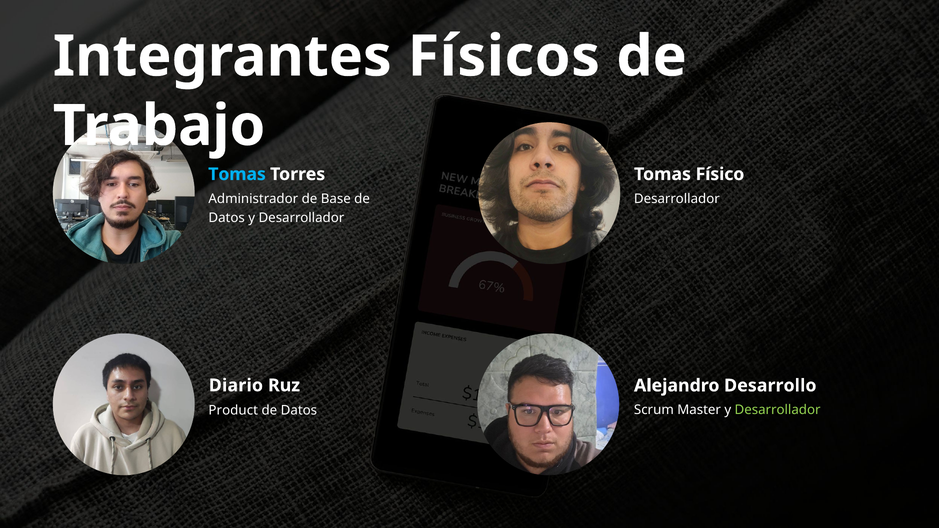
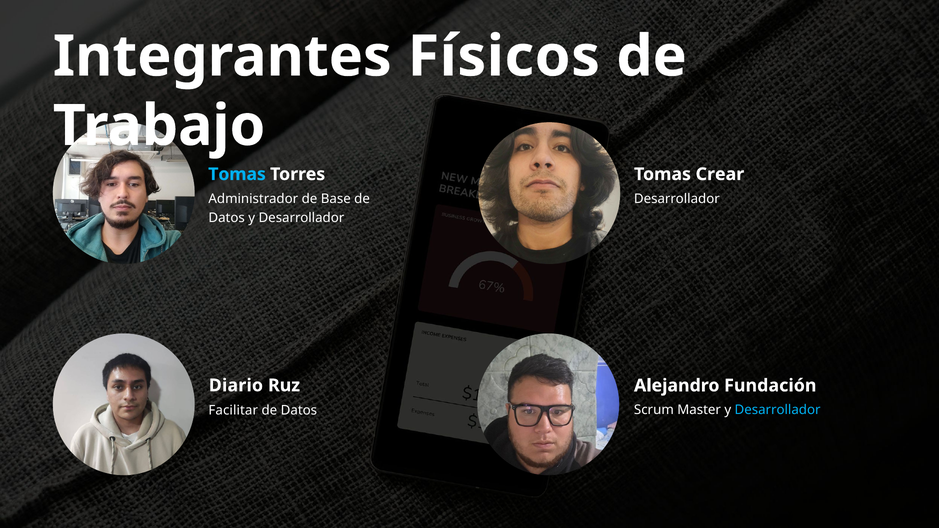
Físico: Físico -> Crear (720, 174)
Desarrollo: Desarrollo -> Fundación (770, 386)
Desarrollador colour: light green -> light blue (778, 410)
Product: Product -> Facilitar (233, 410)
